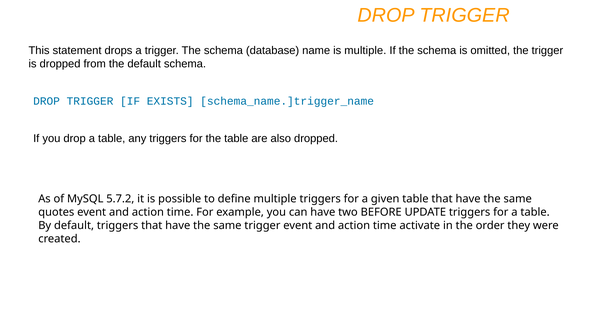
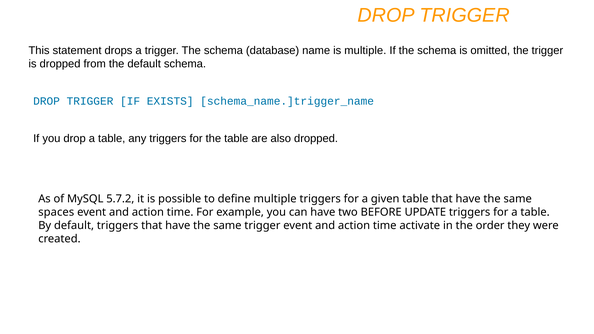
quotes: quotes -> spaces (56, 212)
